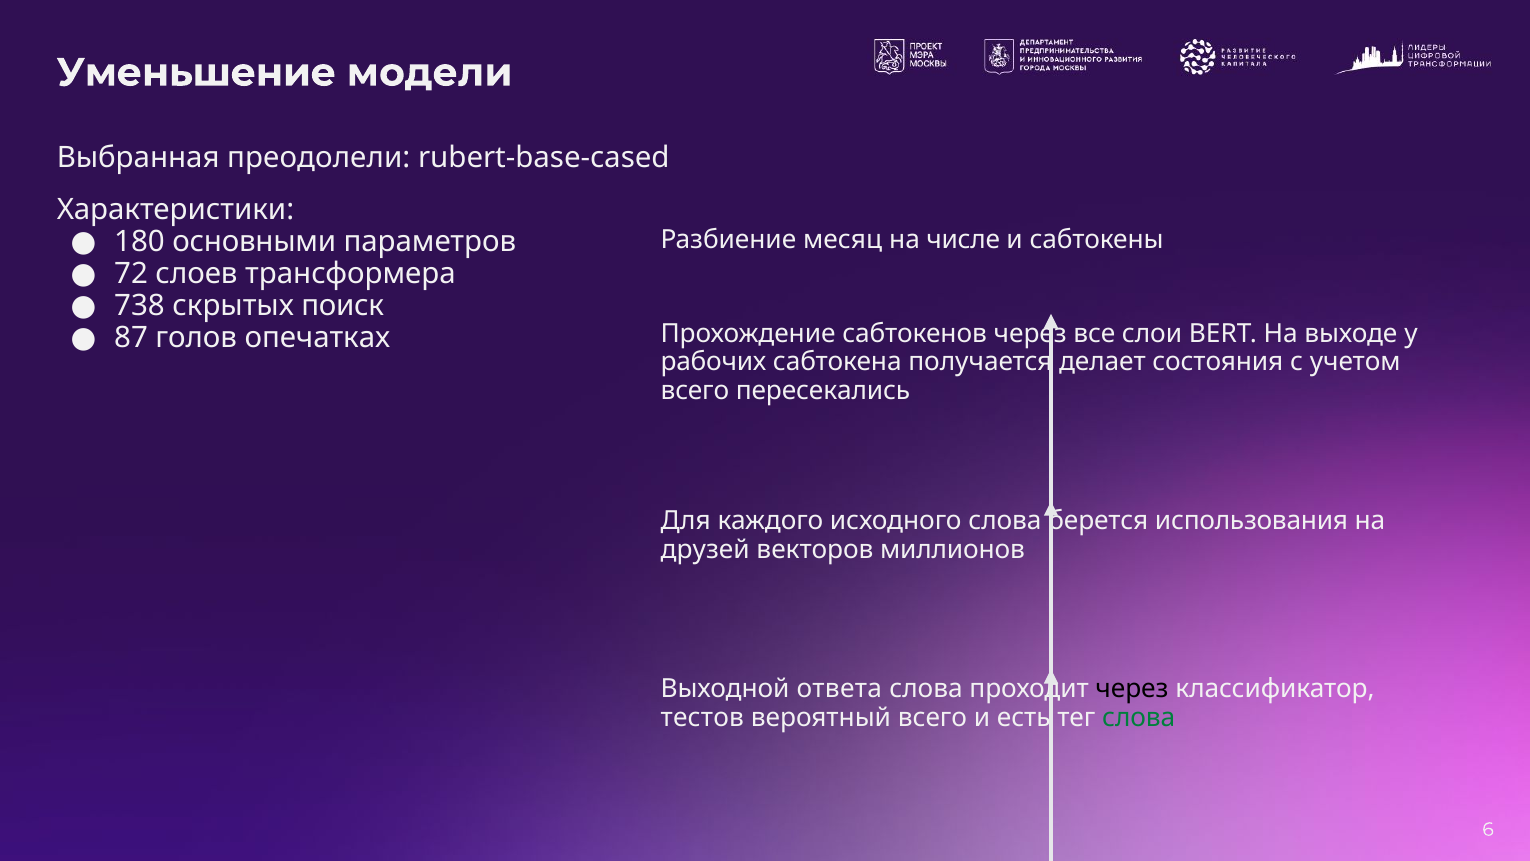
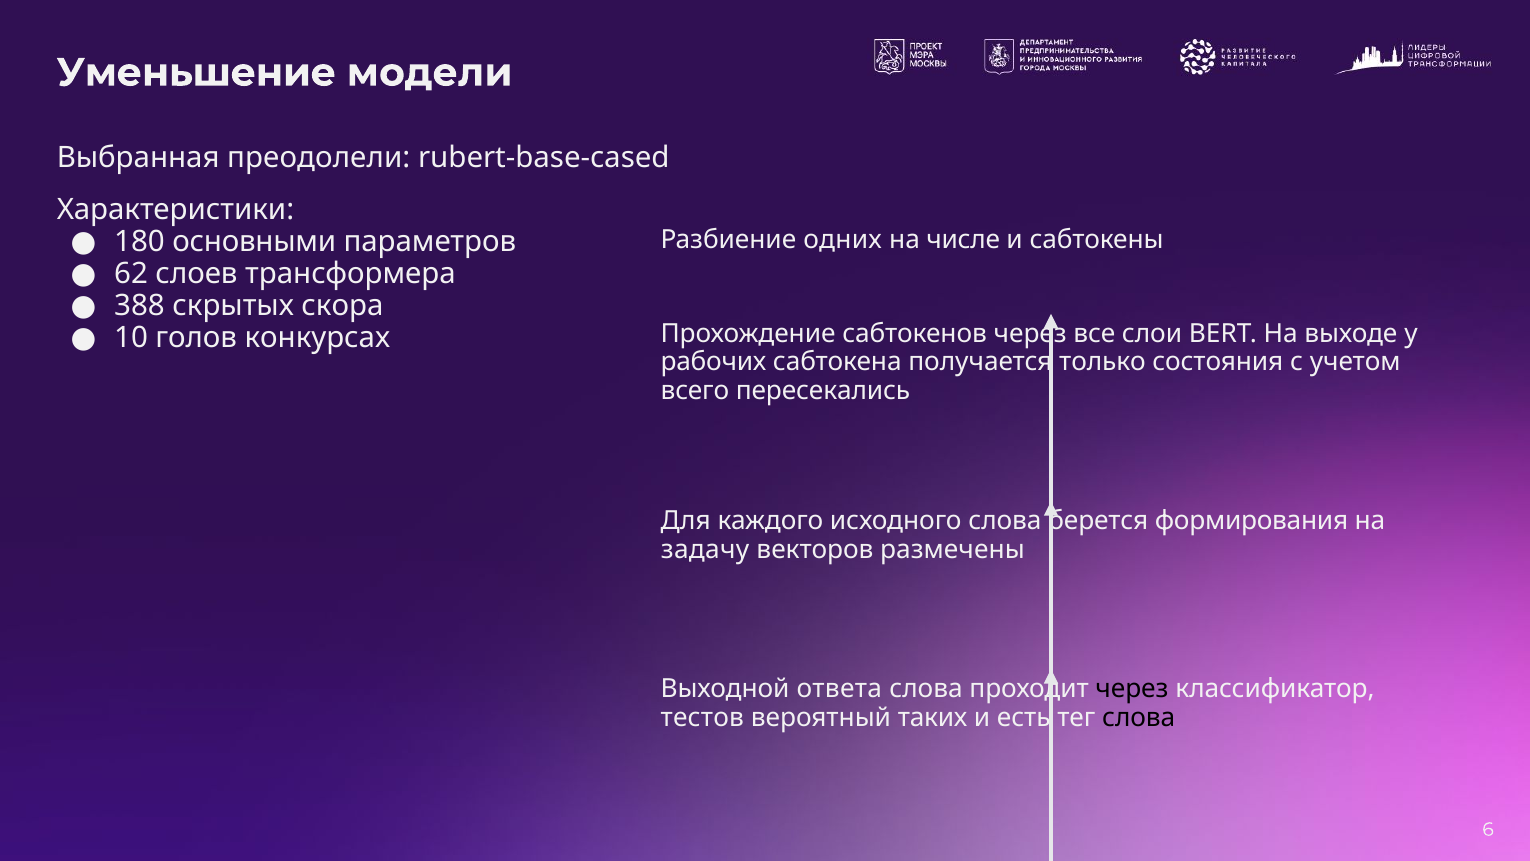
месяц: месяц -> одних (843, 240)
72: 72 -> 62 (131, 274)
738: 738 -> 388 (139, 306)
поиск: поиск -> скора (343, 306)
87: 87 -> 10 (131, 337)
опечатках: опечатках -> конкурсах (317, 337)
делает: делает -> только (1102, 362)
использования: использования -> формирования (1252, 521)
друзей: друзей -> задачу (705, 549)
миллионов: миллионов -> размечены (952, 549)
вероятный всего: всего -> таких (933, 717)
слова colour: green -> black (1139, 717)
